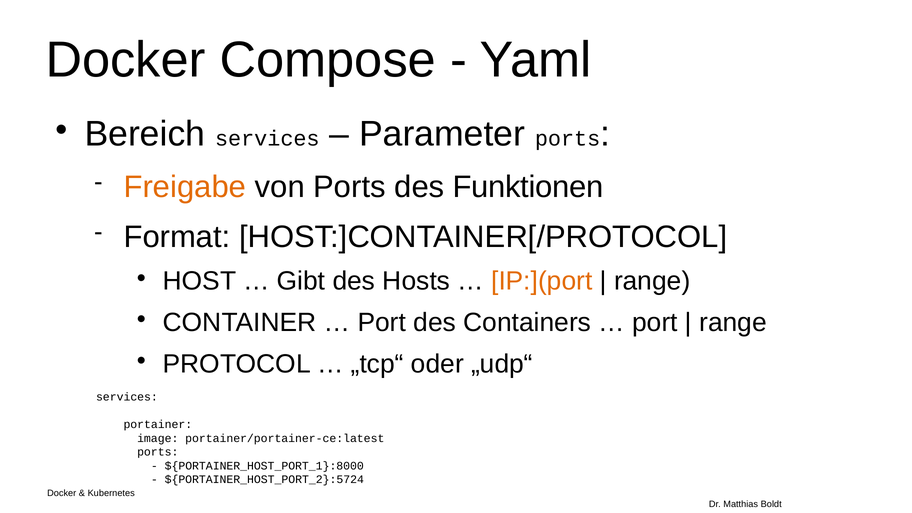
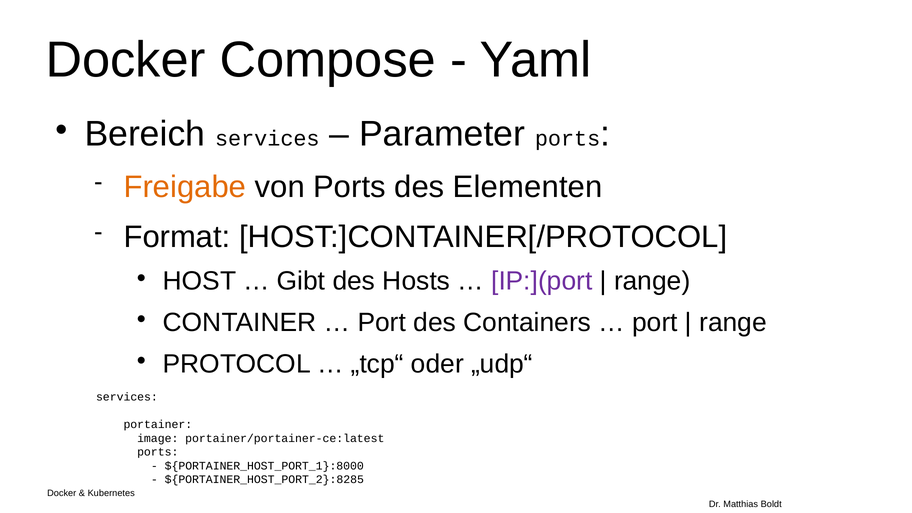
Funktionen: Funktionen -> Elementen (528, 187)
IP:](port colour: orange -> purple (542, 281)
${PORTAINER_HOST_PORT_2}:5724: ${PORTAINER_HOST_PORT_2}:5724 -> ${PORTAINER_HOST_PORT_2}:8285 (264, 480)
